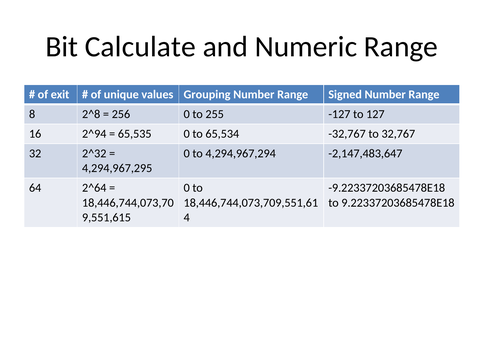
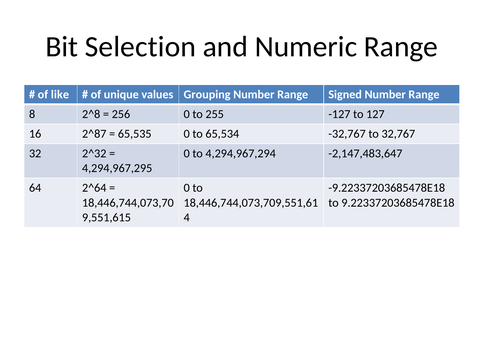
Calculate: Calculate -> Selection (140, 47)
exit: exit -> like (60, 95)
2^94: 2^94 -> 2^87 (94, 134)
